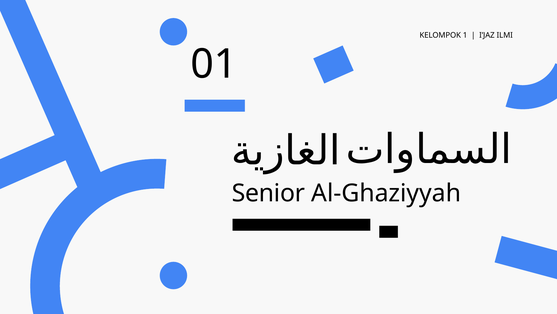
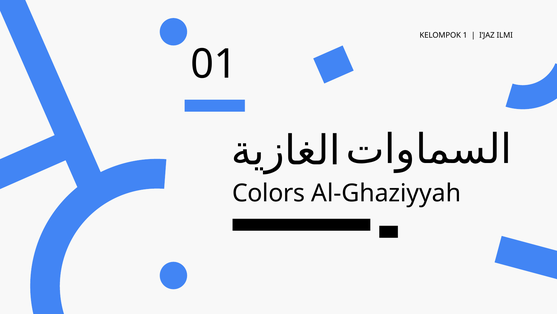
Senior: Senior -> Colors (268, 193)
